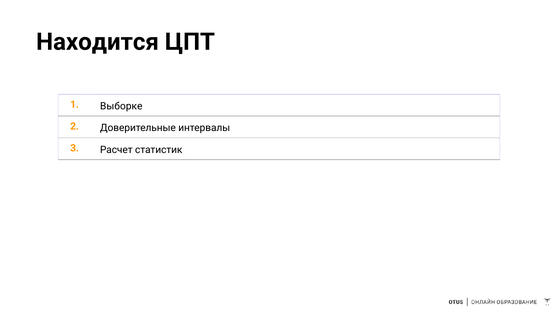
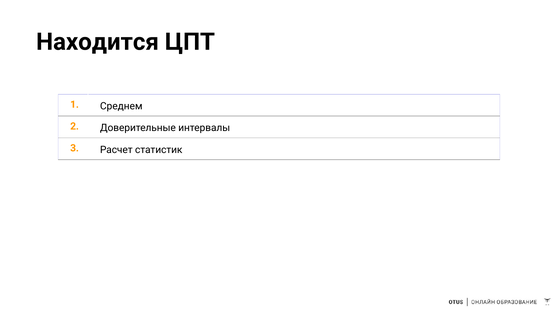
Выборке: Выборке -> Среднем (121, 106)
